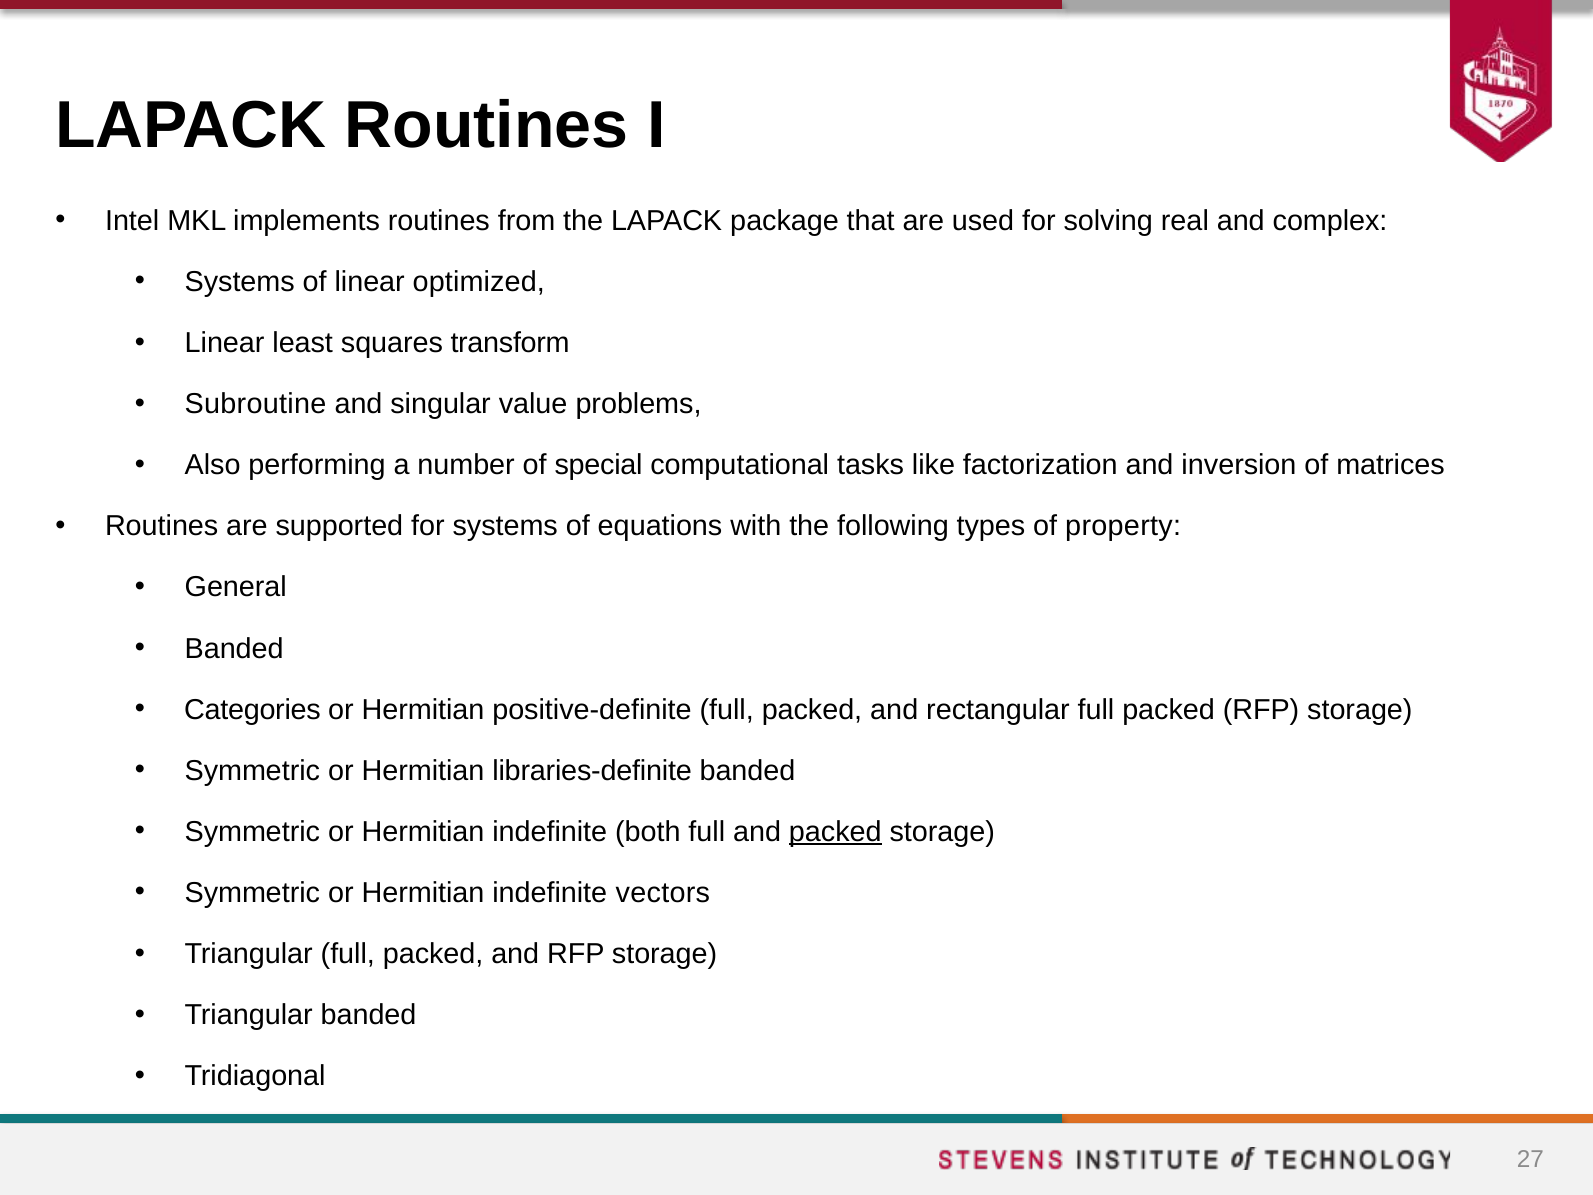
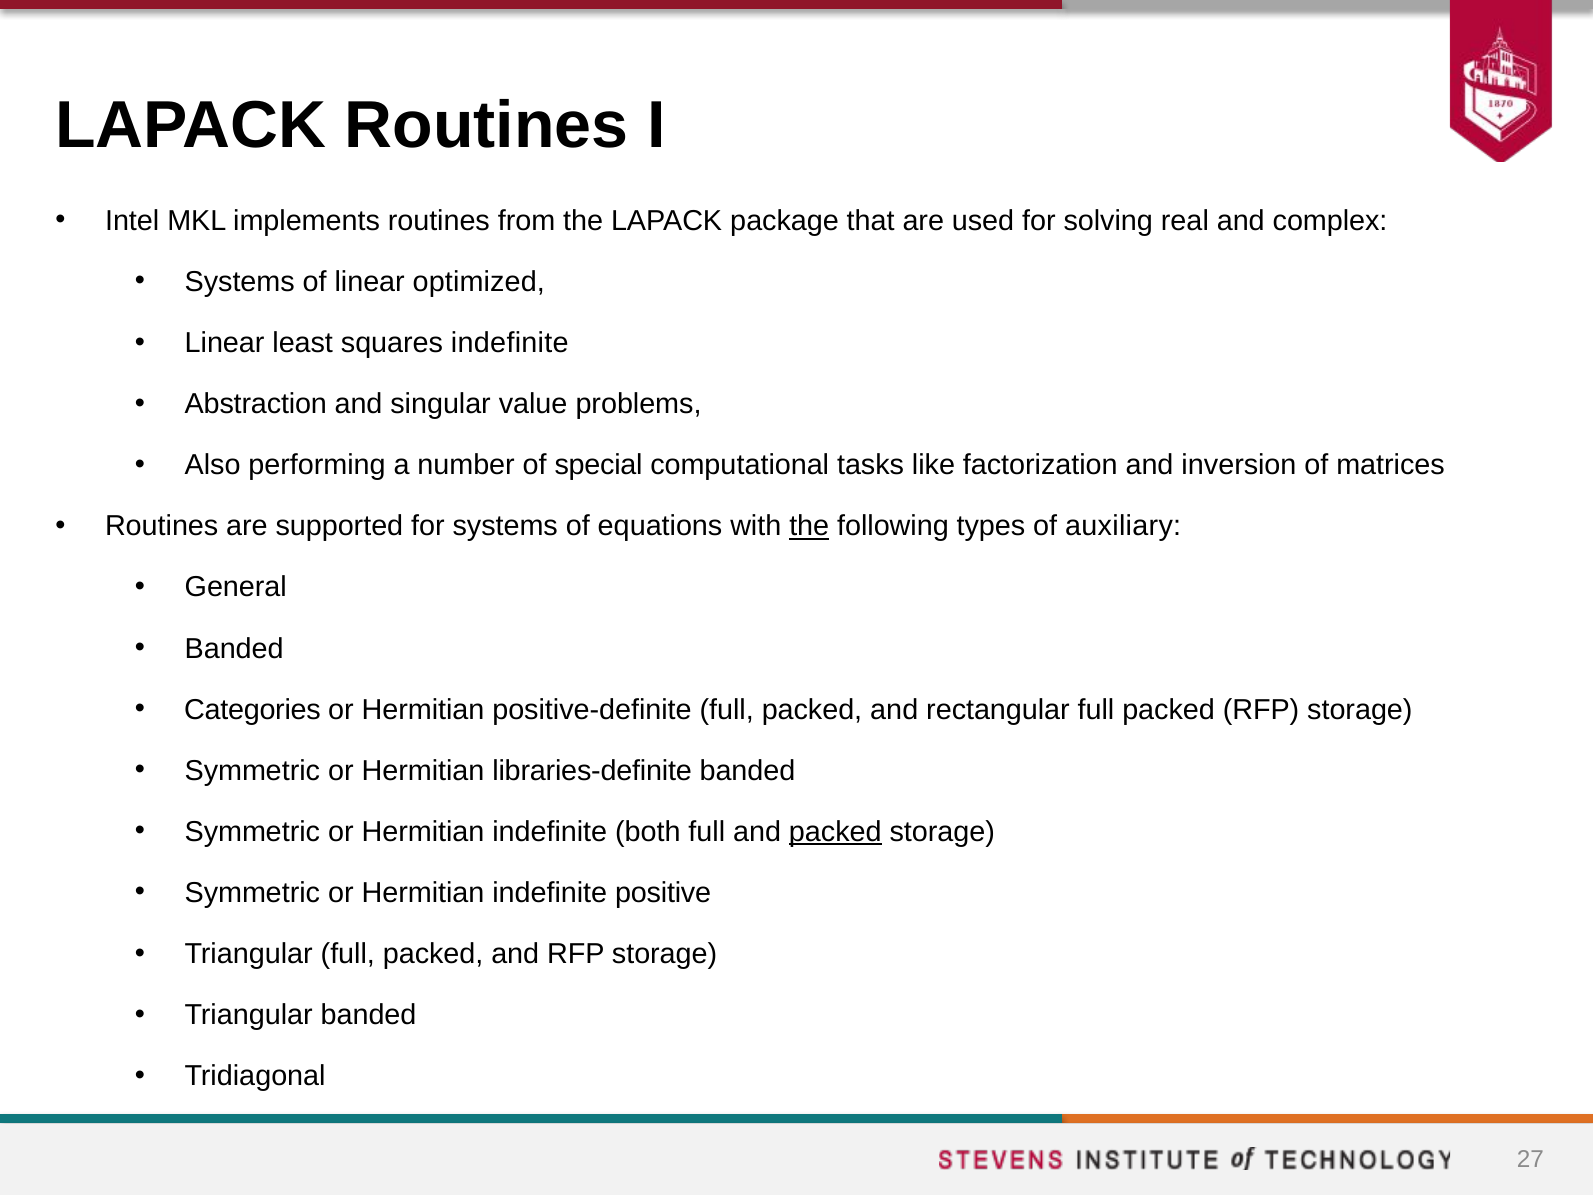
squares transform: transform -> indefinite (510, 343)
Subroutine: Subroutine -> Abstraction (256, 404)
the underline: none -> present (809, 526)
property: property -> auxiliary (1123, 526)
vectors: vectors -> positive (663, 893)
